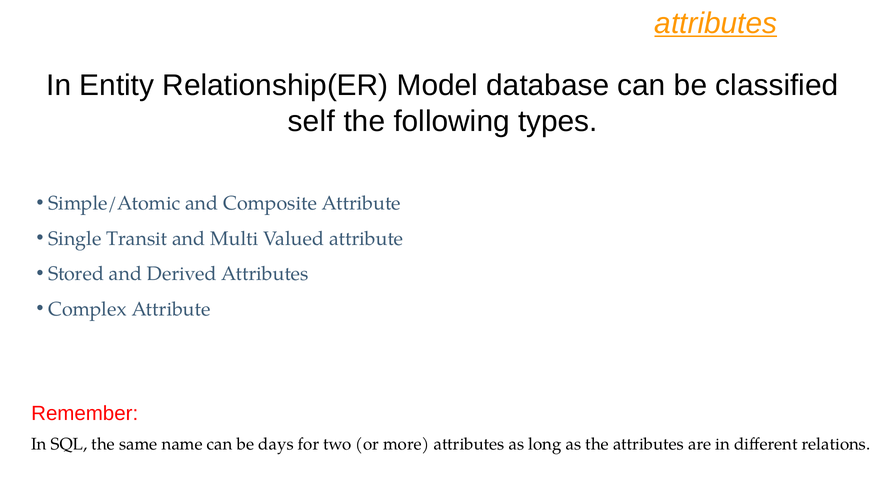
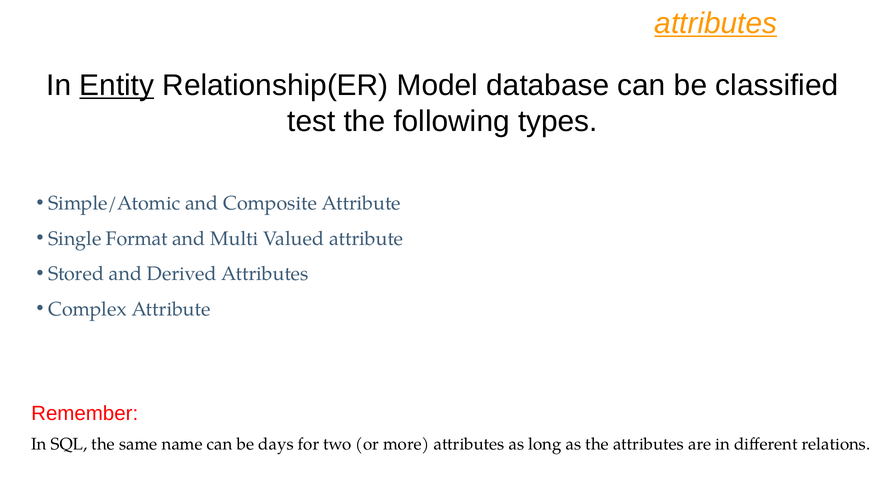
Entity underline: none -> present (117, 85)
self: self -> test (311, 121)
Transit: Transit -> Format (137, 239)
